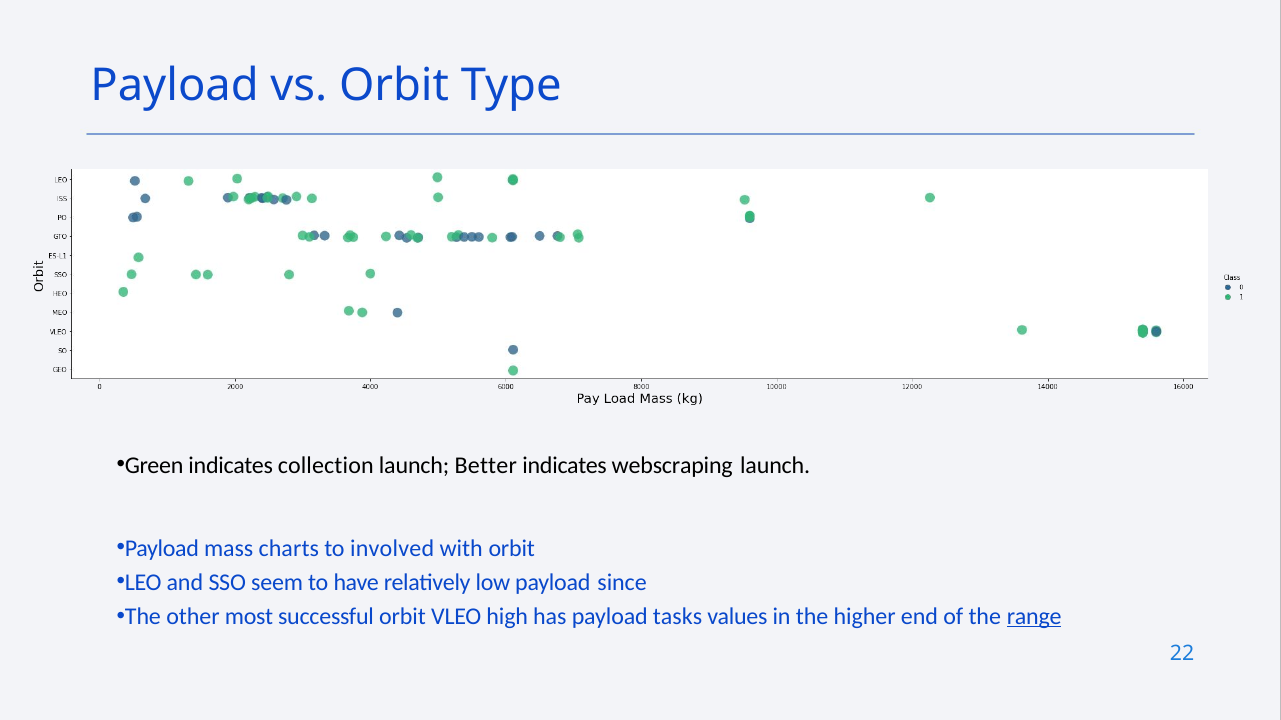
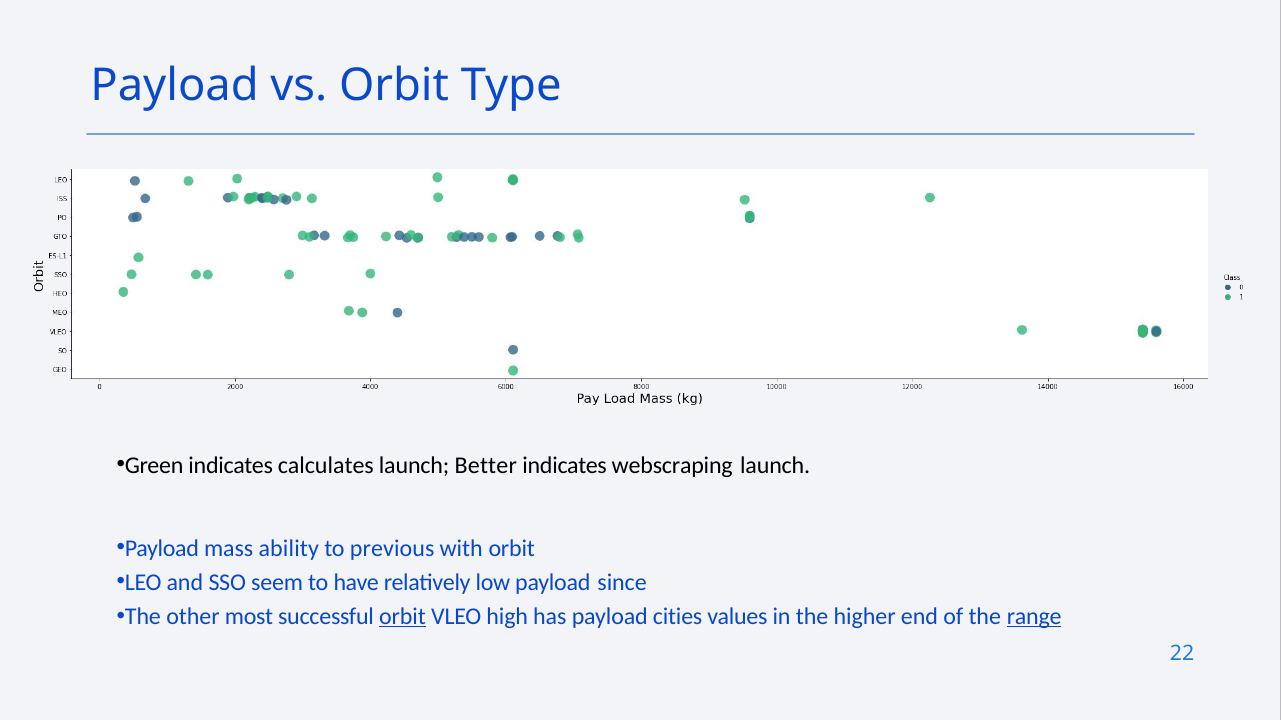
collection: collection -> calculates (326, 466)
charts: charts -> ability (289, 549)
involved: involved -> previous (392, 549)
orbit underline: none -> present (402, 617)
tasks: tasks -> cities (678, 617)
